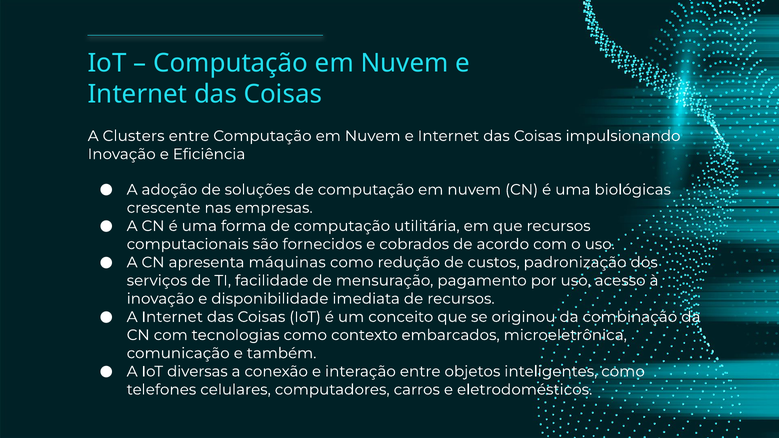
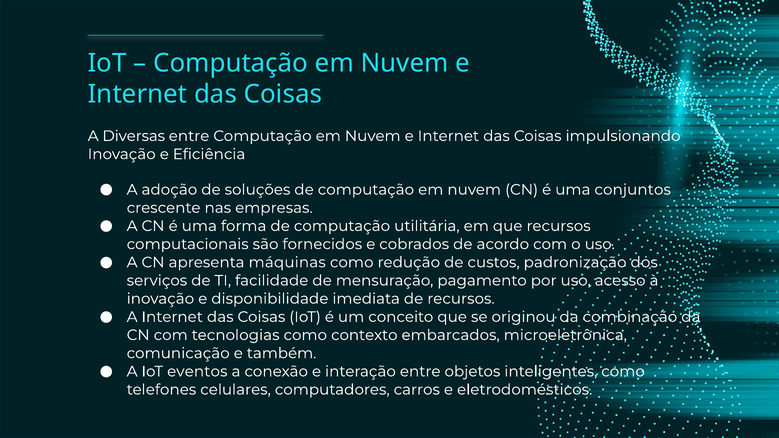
Clusters: Clusters -> Diversas (134, 136)
biológicas: biológicas -> conjuntos (633, 190)
diversas: diversas -> eventos (197, 372)
